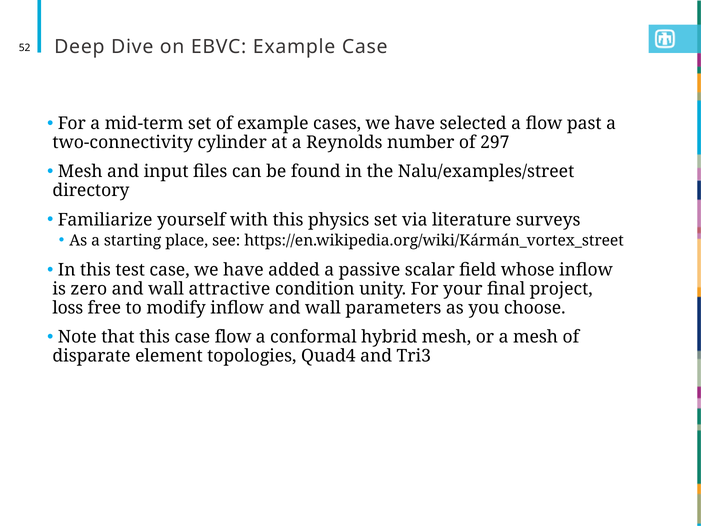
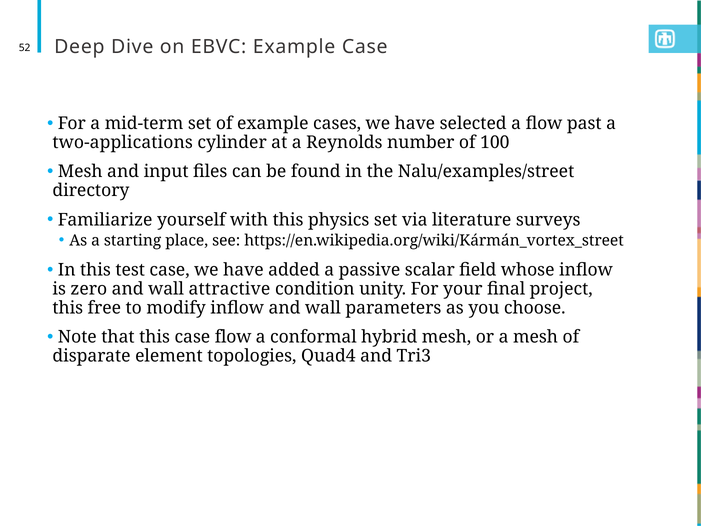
two-connectivity: two-connectivity -> two-applications (123, 142)
297: 297 -> 100 (495, 142)
loss: loss -> this (68, 308)
